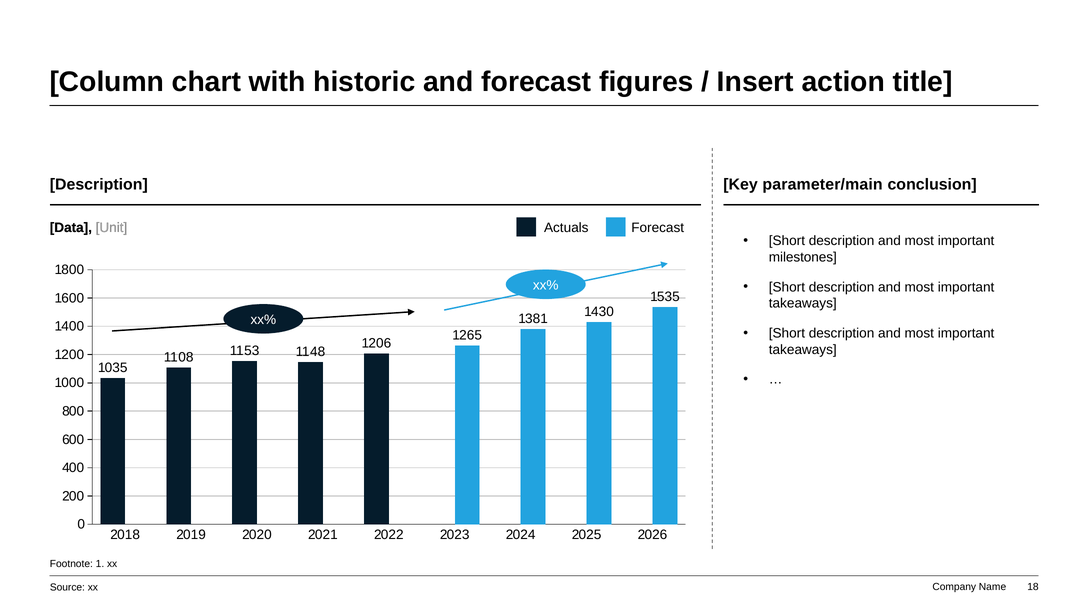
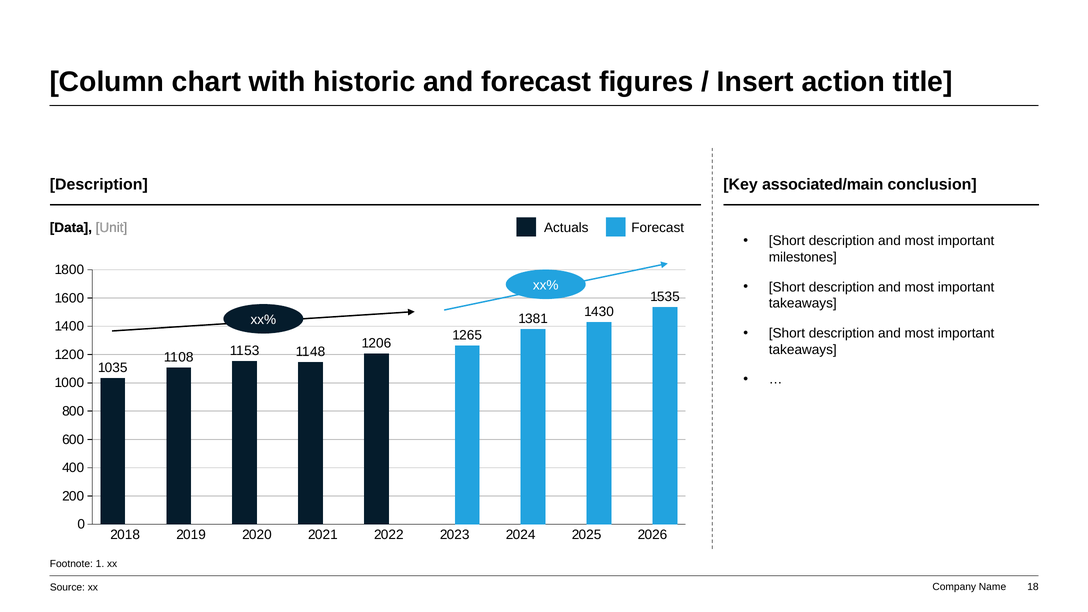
parameter/main: parameter/main -> associated/main (823, 185)
